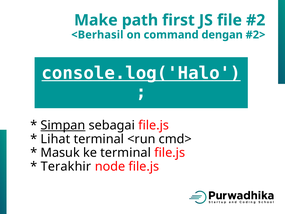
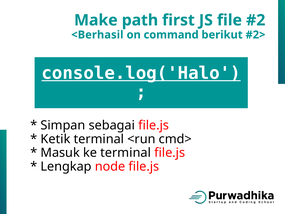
dengan: dengan -> berikut (222, 35)
Simpan underline: present -> none (63, 125)
Lihat: Lihat -> Ketik (55, 139)
Terakhir: Terakhir -> Lengkap (66, 166)
